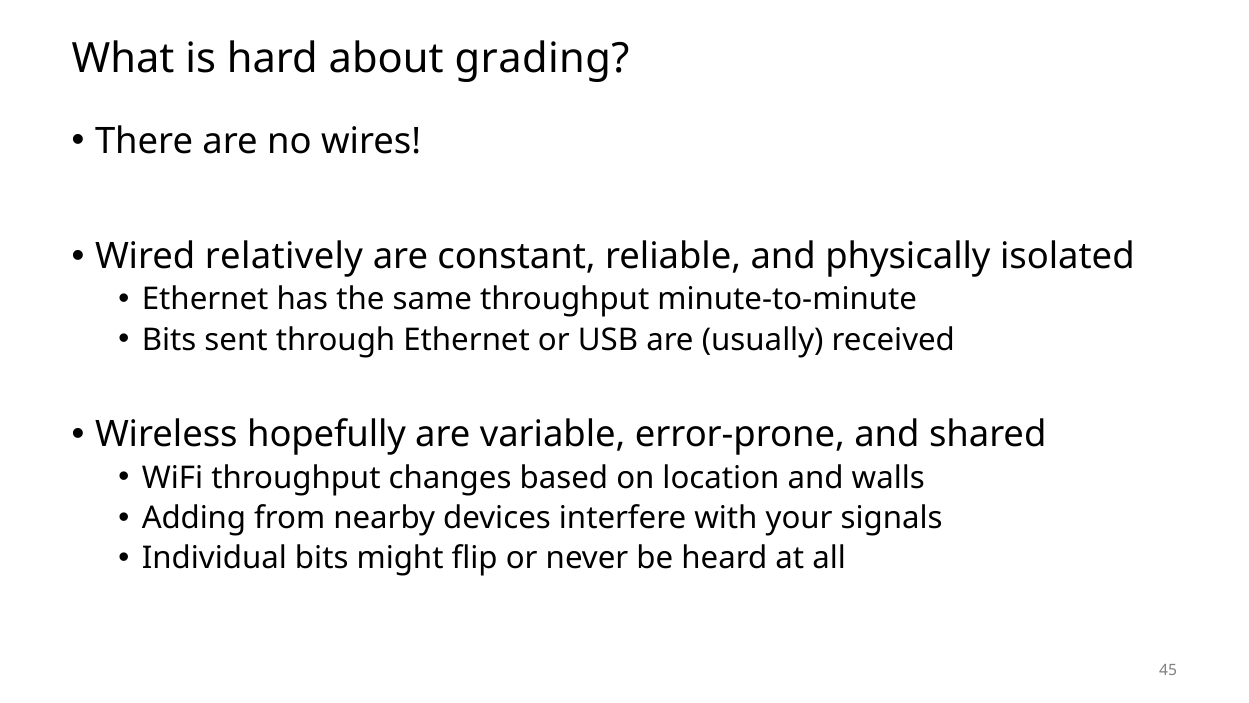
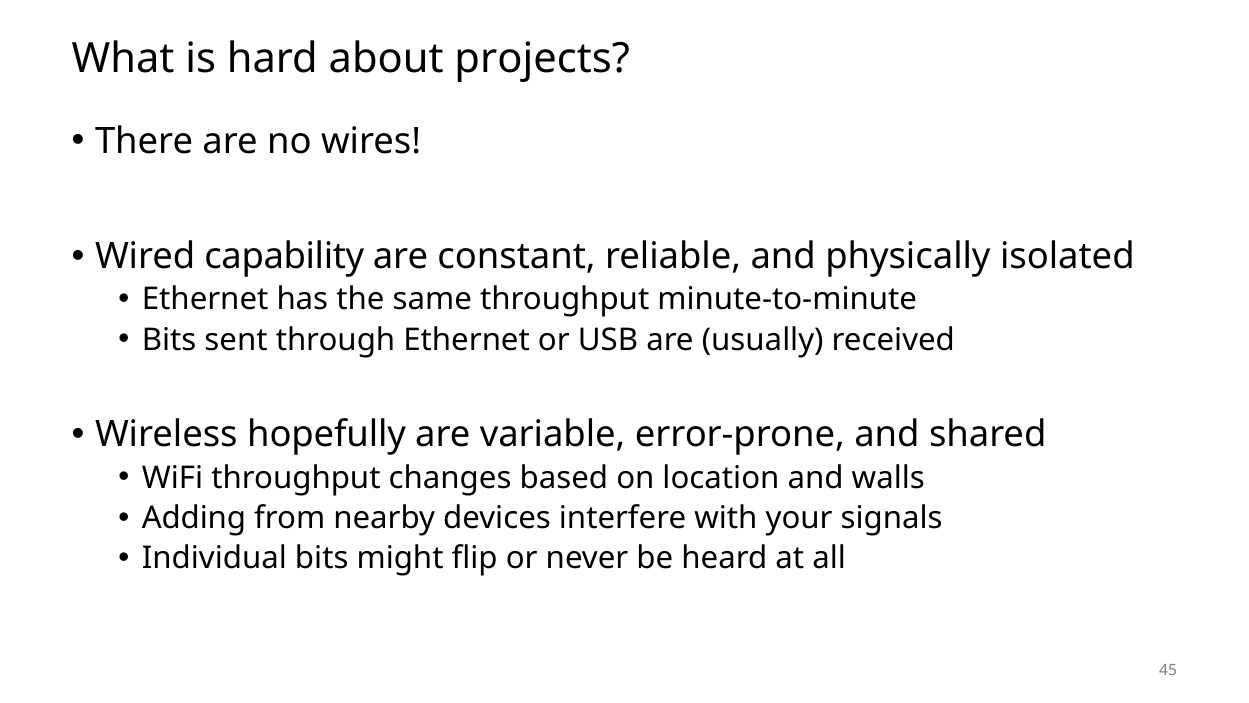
grading: grading -> projects (542, 58)
relatively: relatively -> capability (284, 256)
